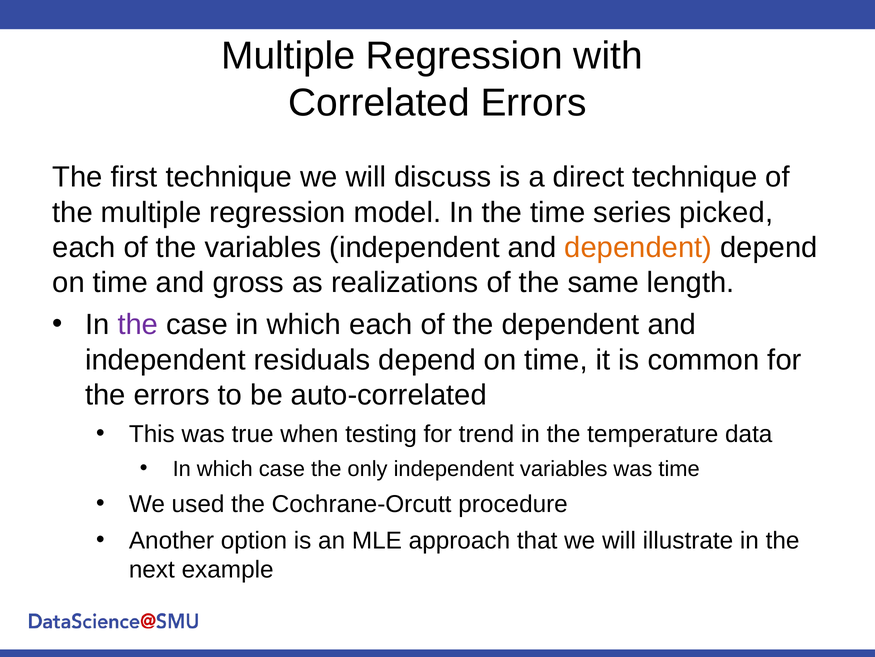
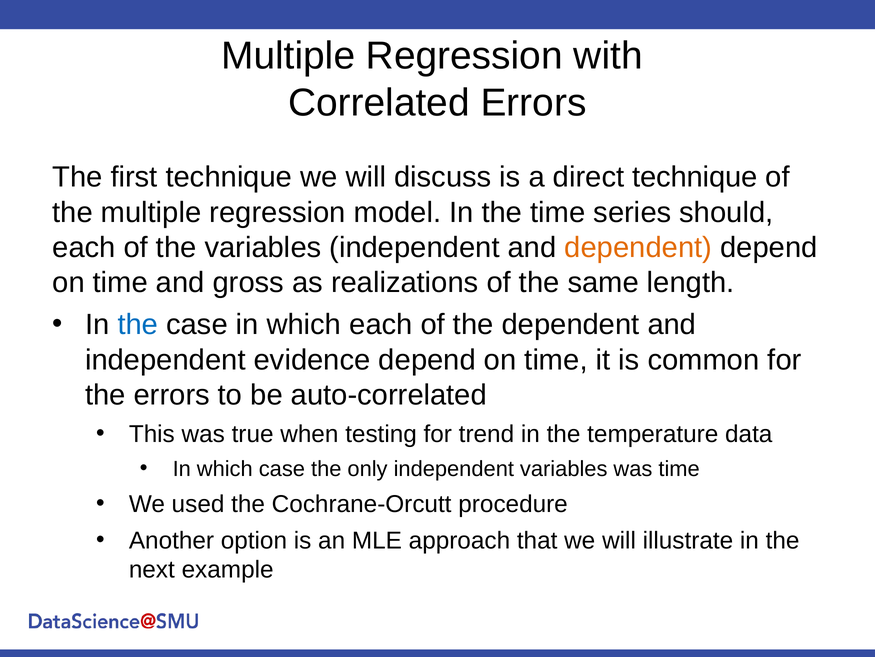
picked: picked -> should (726, 212)
the colour: purple -> blue (138, 324)
residuals: residuals -> evidence (312, 359)
